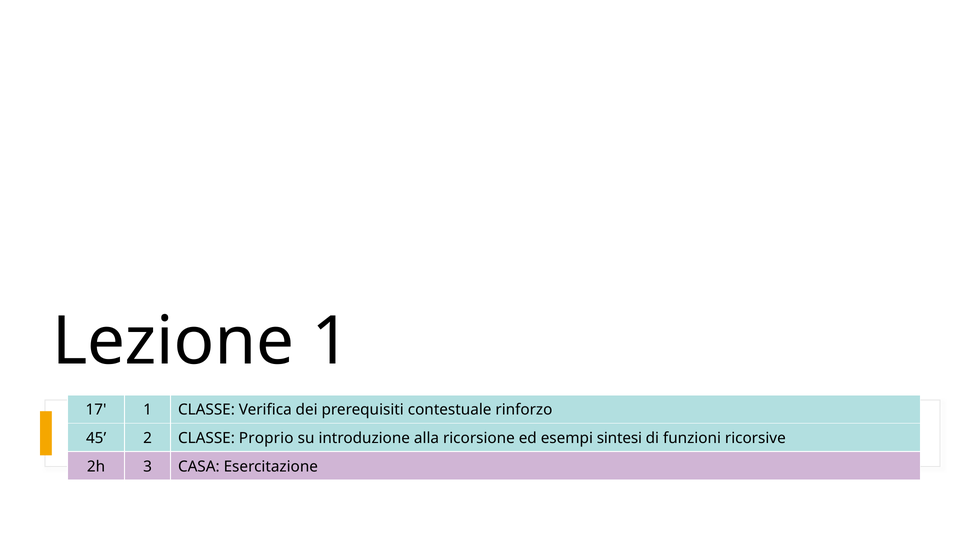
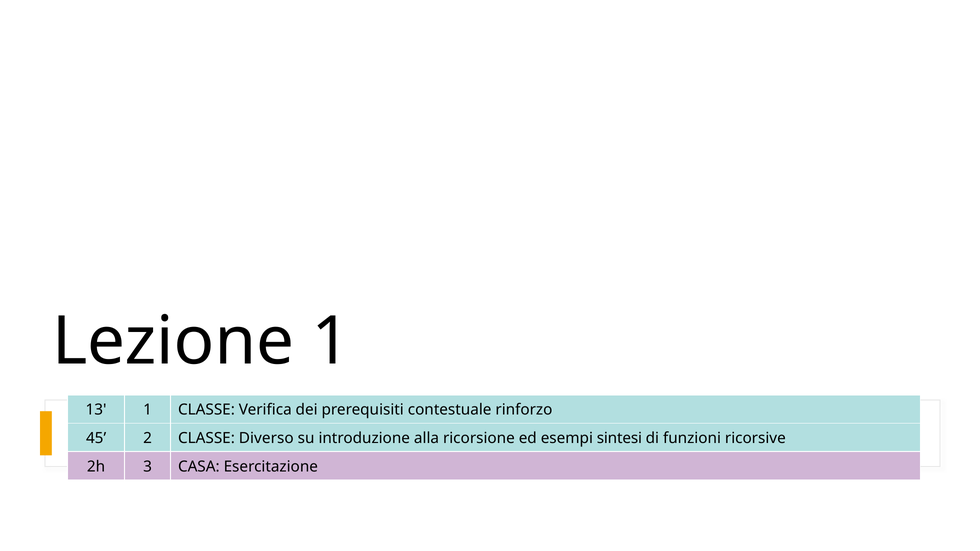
17: 17 -> 13 (96, 410)
Proprio: Proprio -> Diverso (266, 438)
